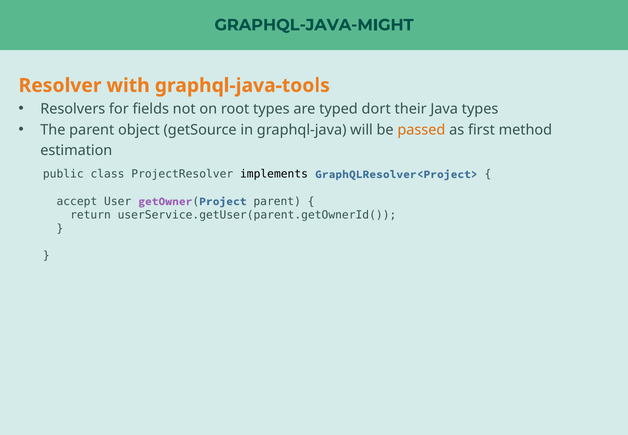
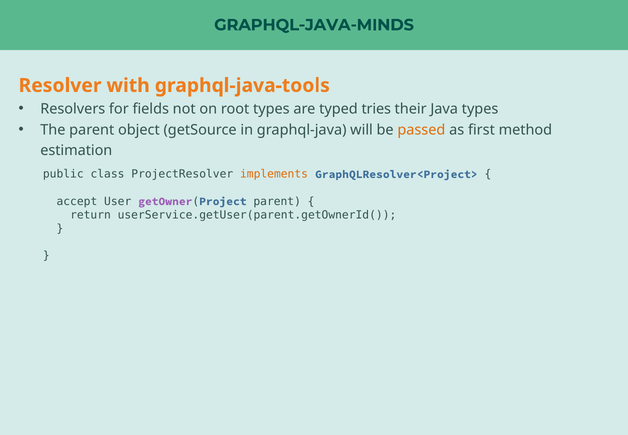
GRAPHQL-JAVA-MIGHT: GRAPHQL-JAVA-MIGHT -> GRAPHQL-JAVA-MINDS (314, 25)
dort: dort -> tries (376, 109)
implements colour: black -> orange (274, 174)
